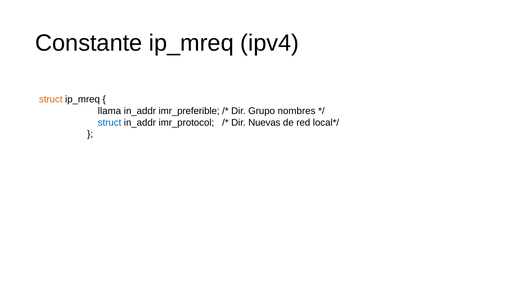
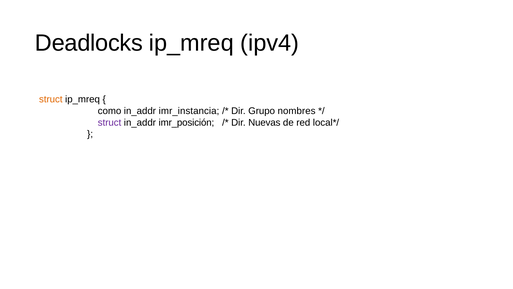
Constante: Constante -> Deadlocks (89, 43)
llama: llama -> como (110, 111)
imr_preferible: imr_preferible -> imr_instancia (189, 111)
struct colour: blue -> purple (110, 122)
imr_protocol: imr_protocol -> imr_posición (186, 122)
